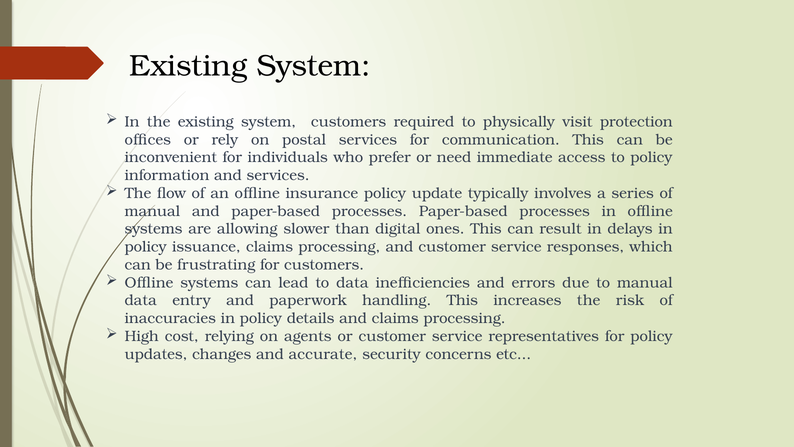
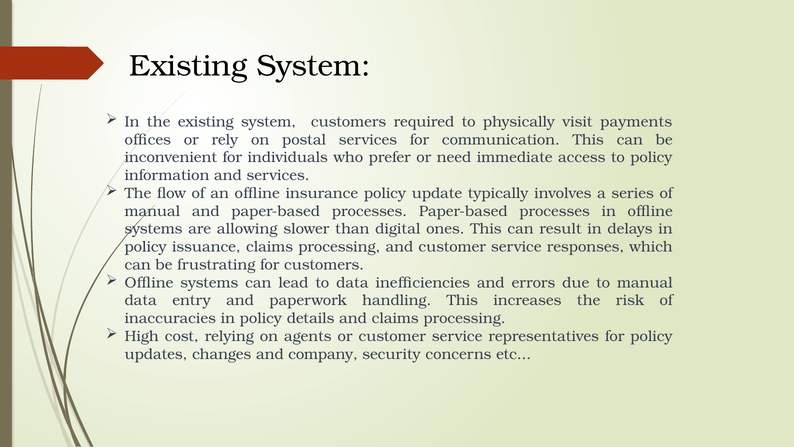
protection: protection -> payments (636, 122)
accurate: accurate -> company (323, 354)
